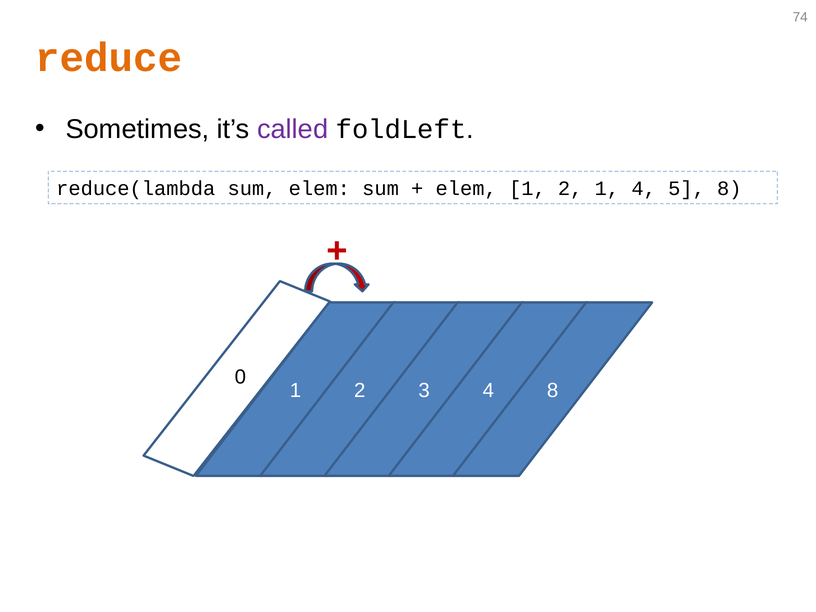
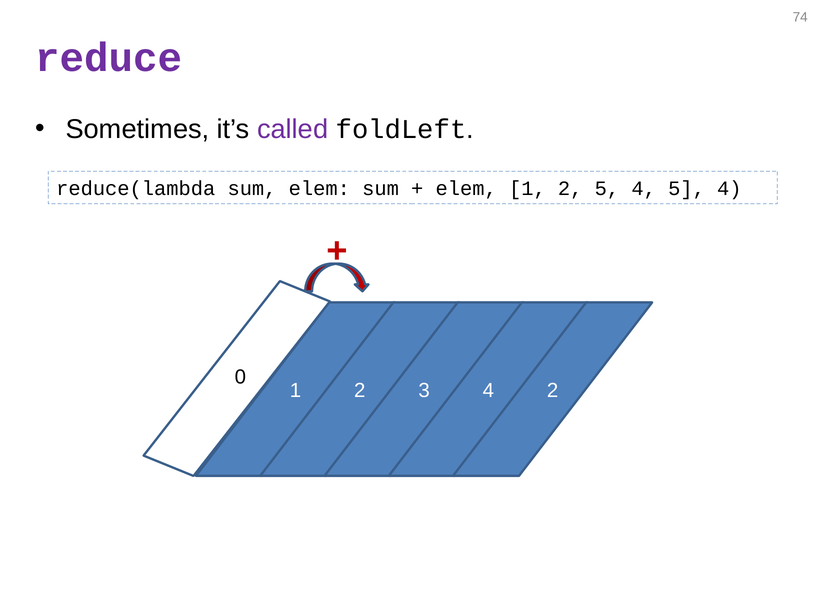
reduce colour: orange -> purple (109, 58)
2 1: 1 -> 5 (607, 189)
4 5 8: 8 -> 4 (729, 189)
8: 8 -> 2 (553, 391)
